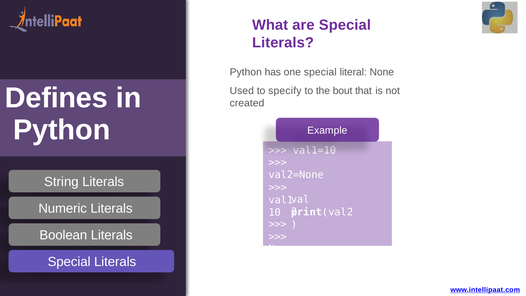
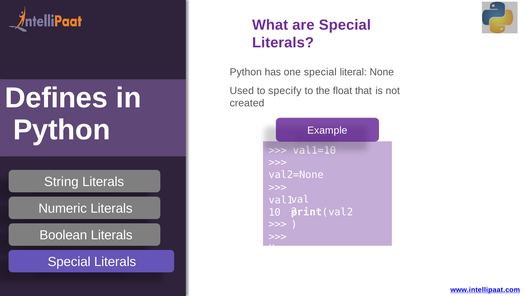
bout: bout -> float (343, 91)
